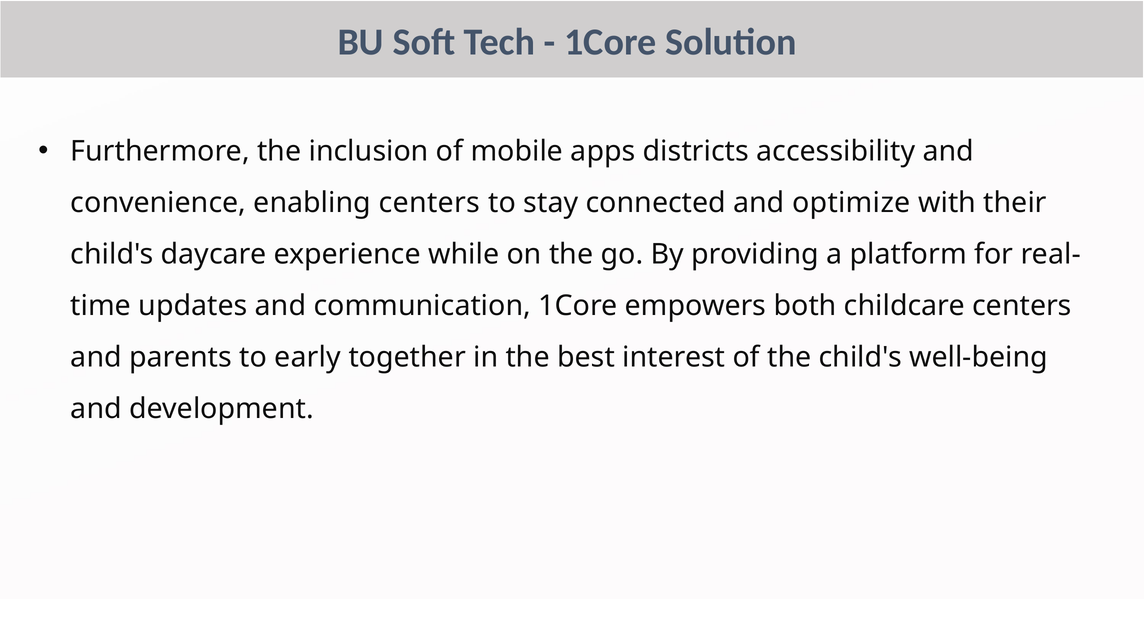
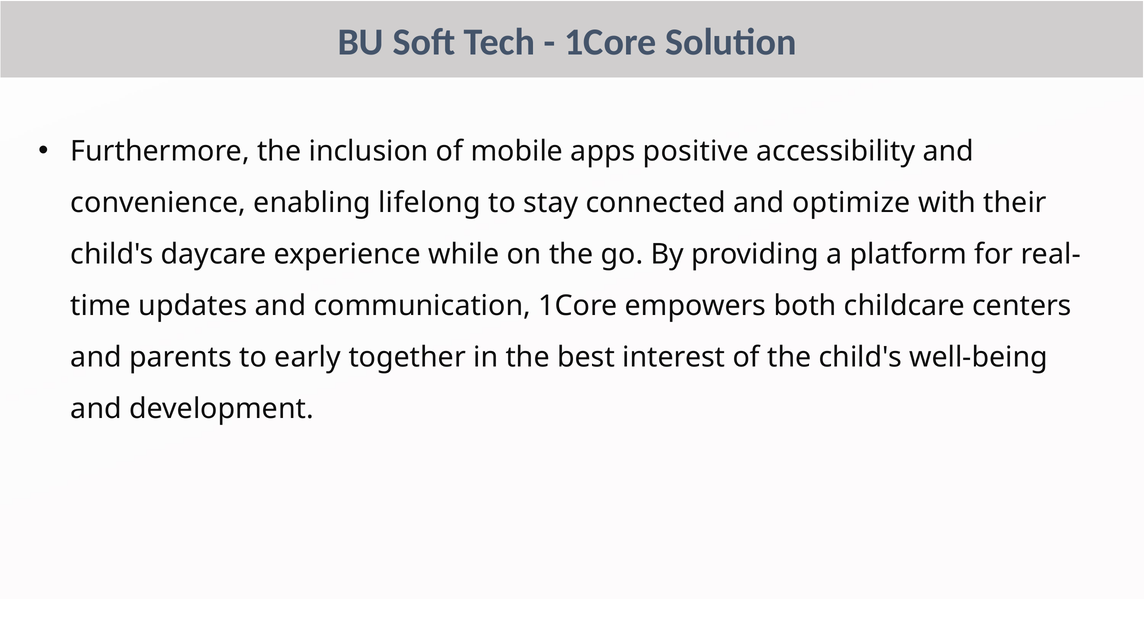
districts: districts -> positive (696, 151)
enabling centers: centers -> lifelong (430, 203)
